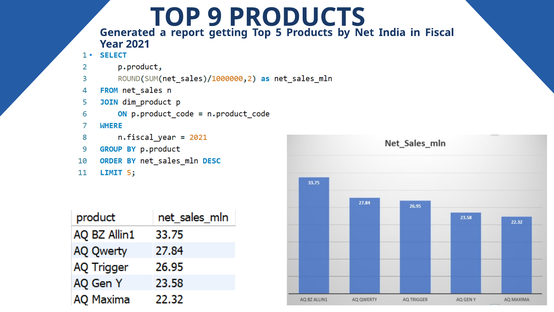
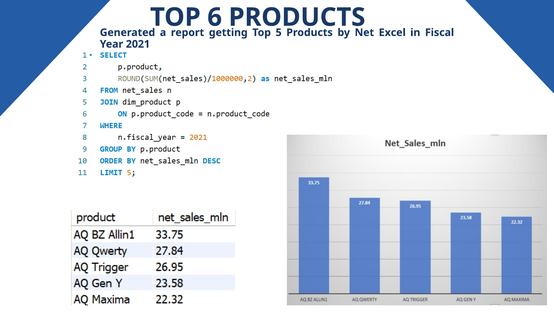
9: 9 -> 6 (215, 17)
India: India -> Excel (392, 32)
